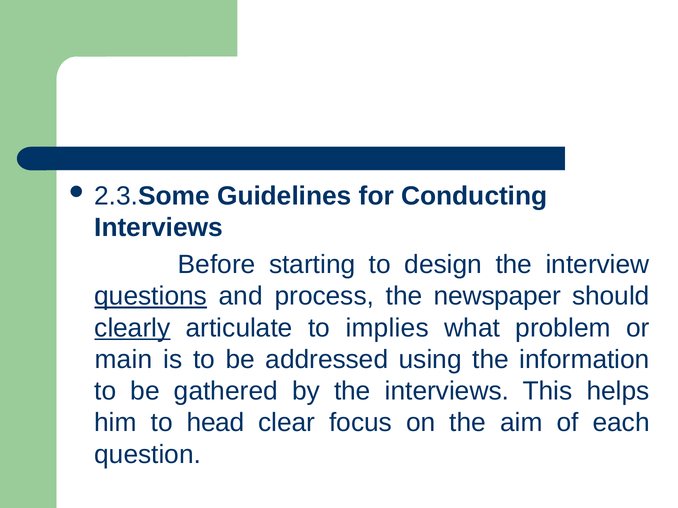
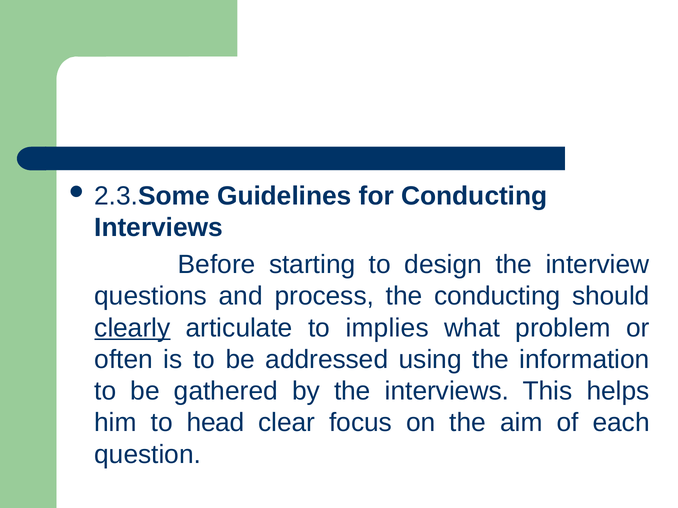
questions underline: present -> none (151, 296)
the newspaper: newspaper -> conducting (497, 296)
main: main -> often (124, 360)
